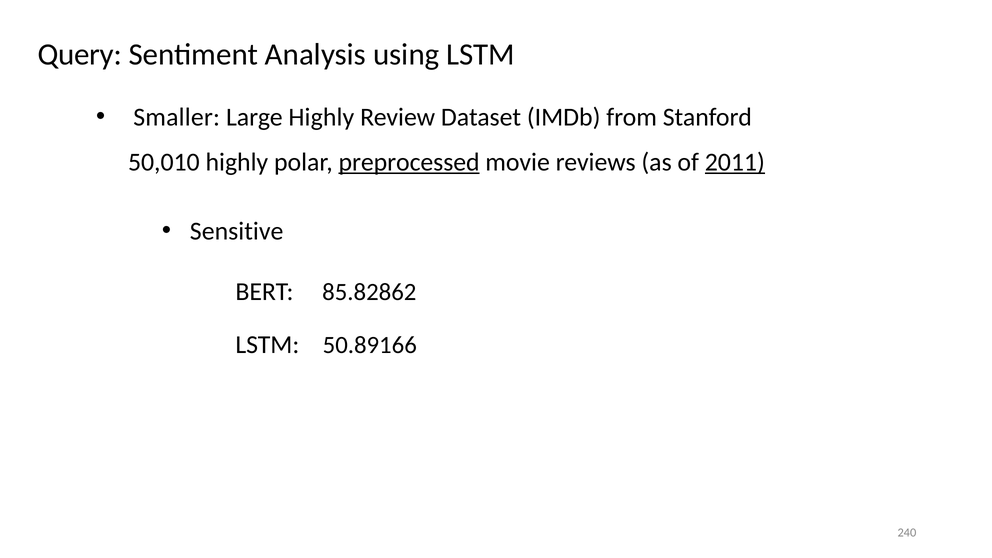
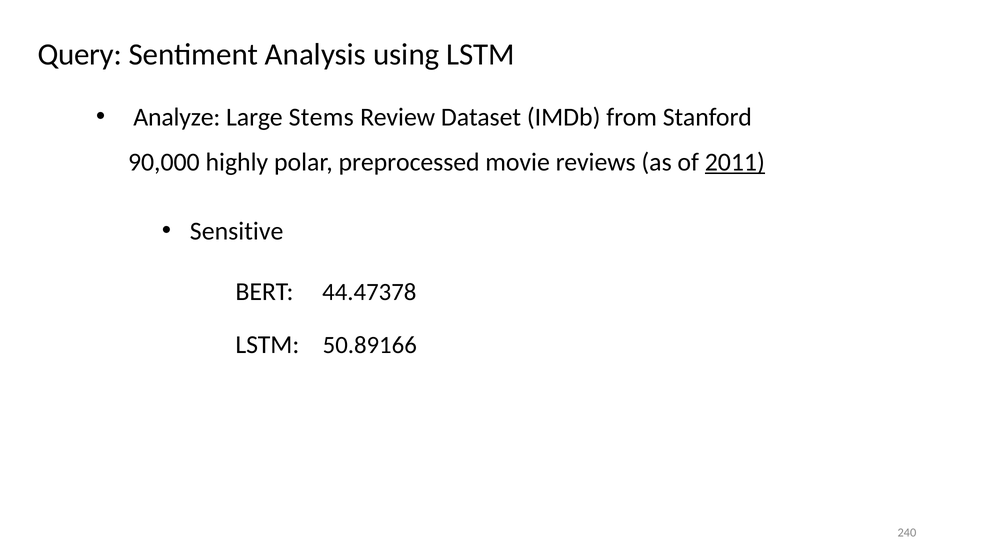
Smaller: Smaller -> Analyze (177, 117)
Large Highly: Highly -> Stems (321, 117)
50,010: 50,010 -> 90,000 (164, 162)
preprocessed underline: present -> none (409, 162)
85.82862: 85.82862 -> 44.47378 (369, 292)
